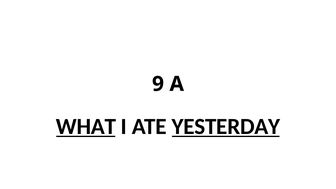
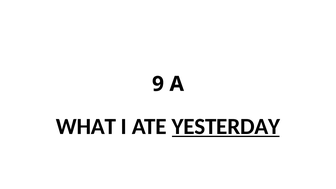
WHAT underline: present -> none (86, 126)
